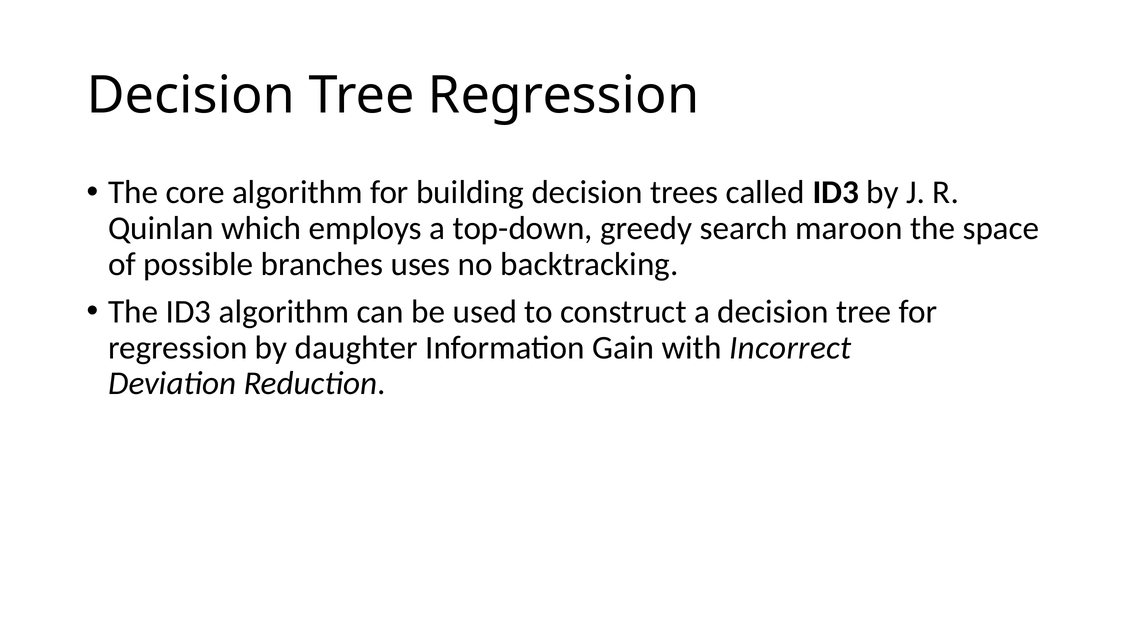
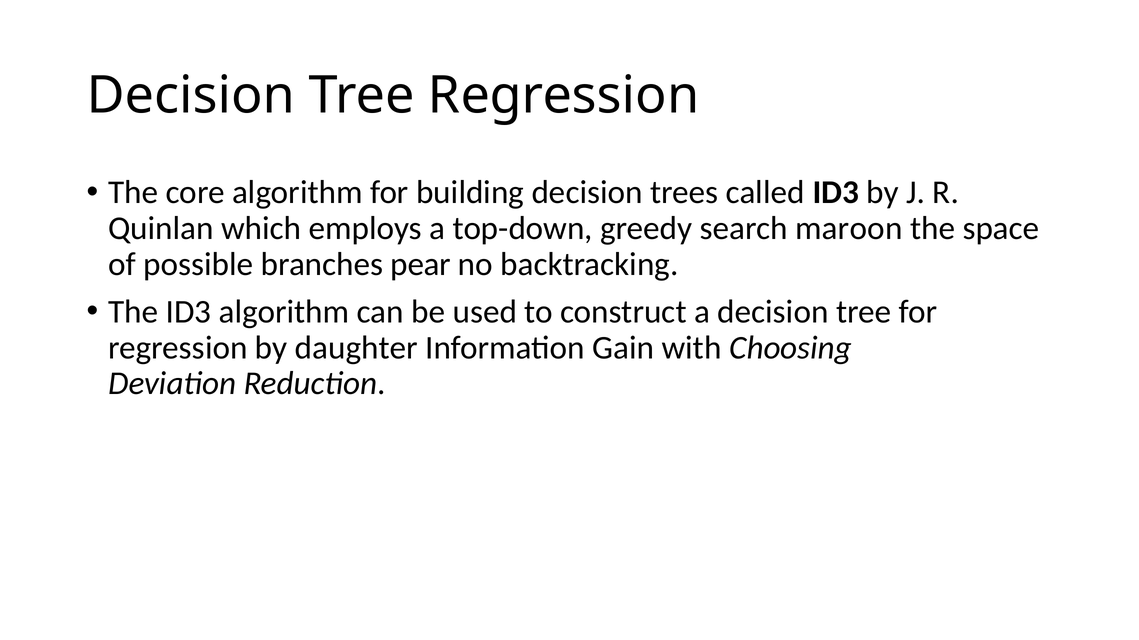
uses: uses -> pear (421, 264)
Incorrect: Incorrect -> Choosing (791, 348)
